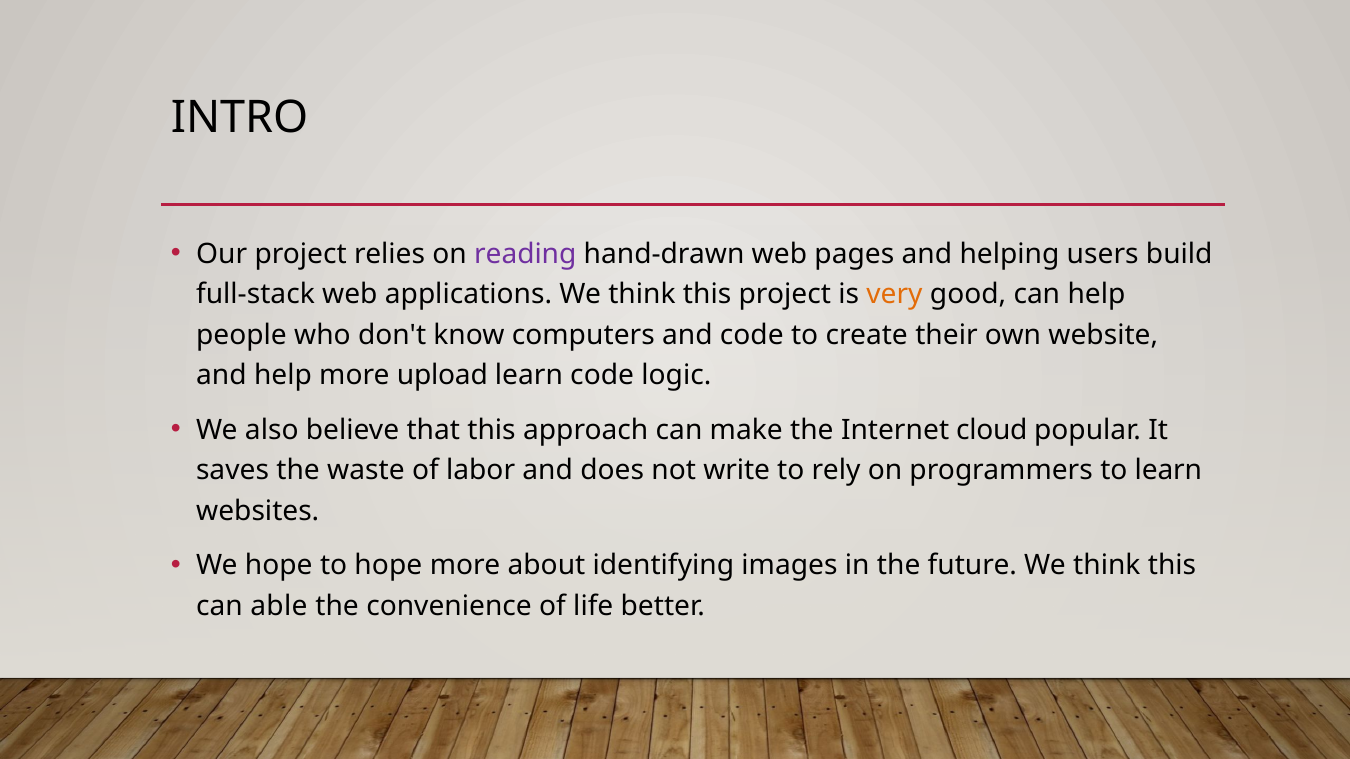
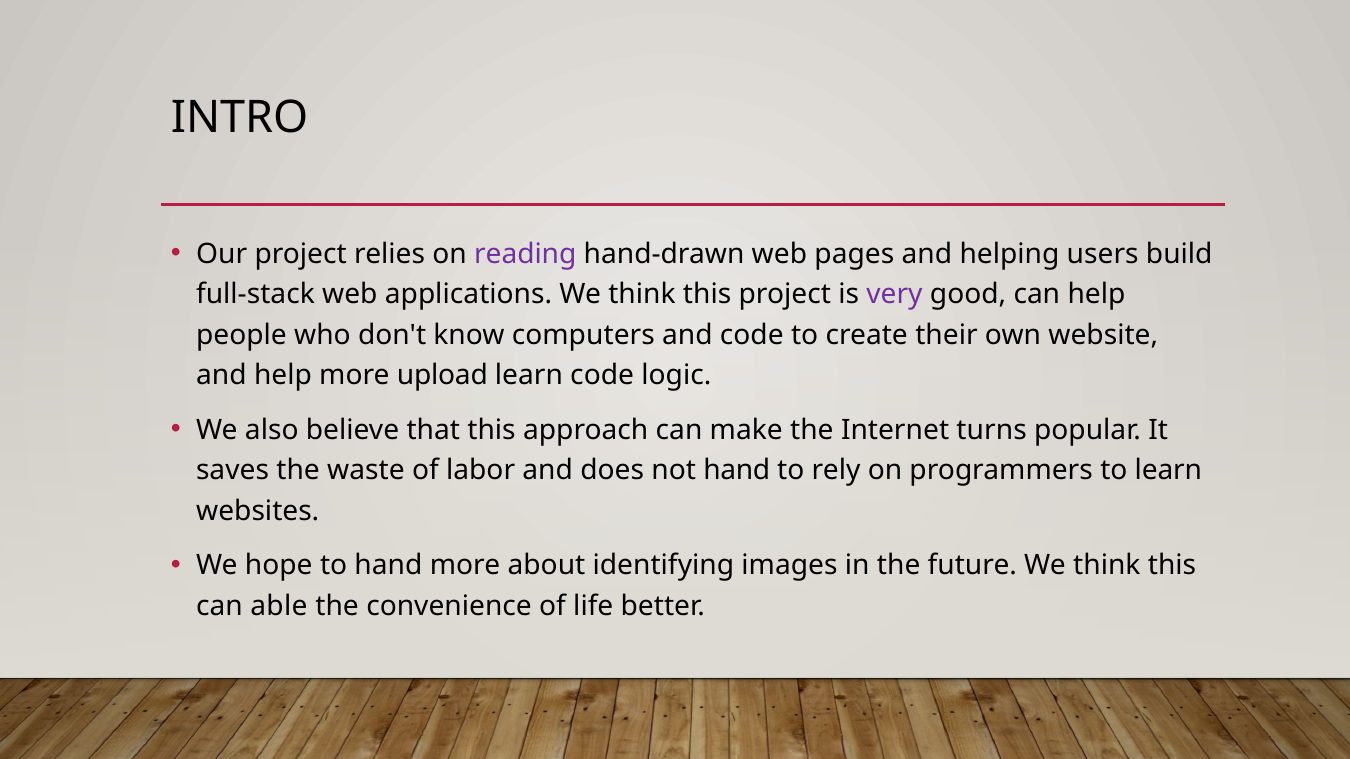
very colour: orange -> purple (894, 294)
cloud: cloud -> turns (992, 430)
not write: write -> hand (737, 471)
to hope: hope -> hand (388, 566)
